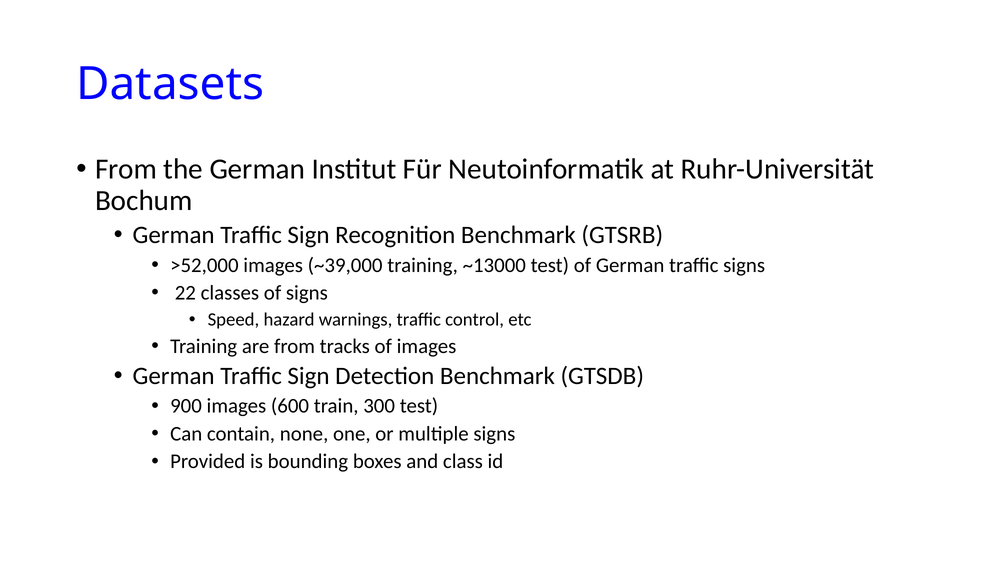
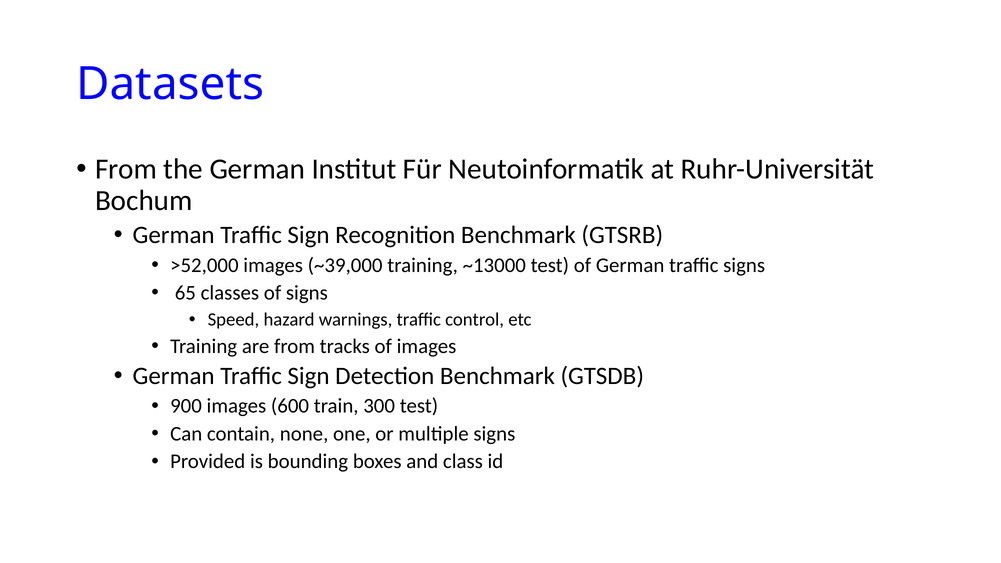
22: 22 -> 65 (185, 293)
